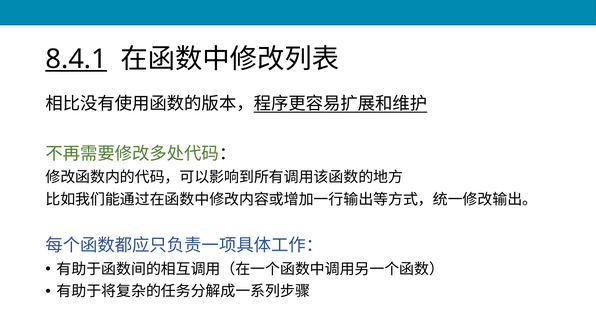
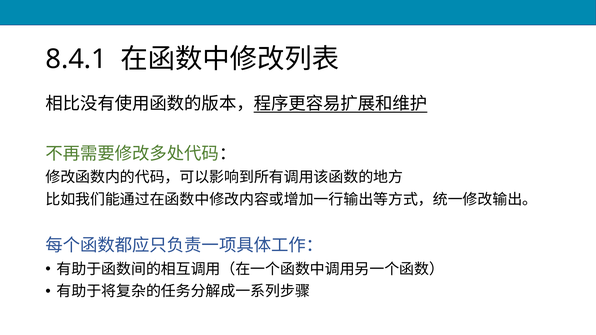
8.4.1 underline: present -> none (76, 59)
